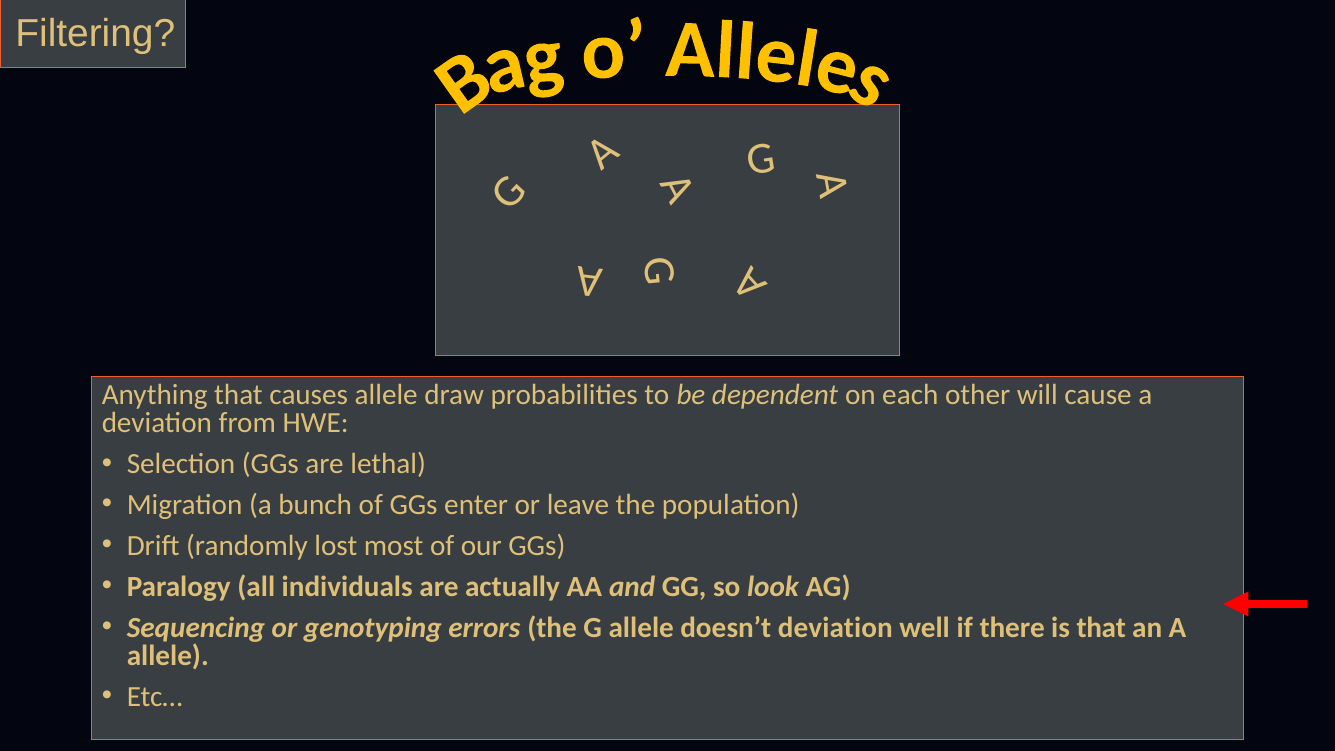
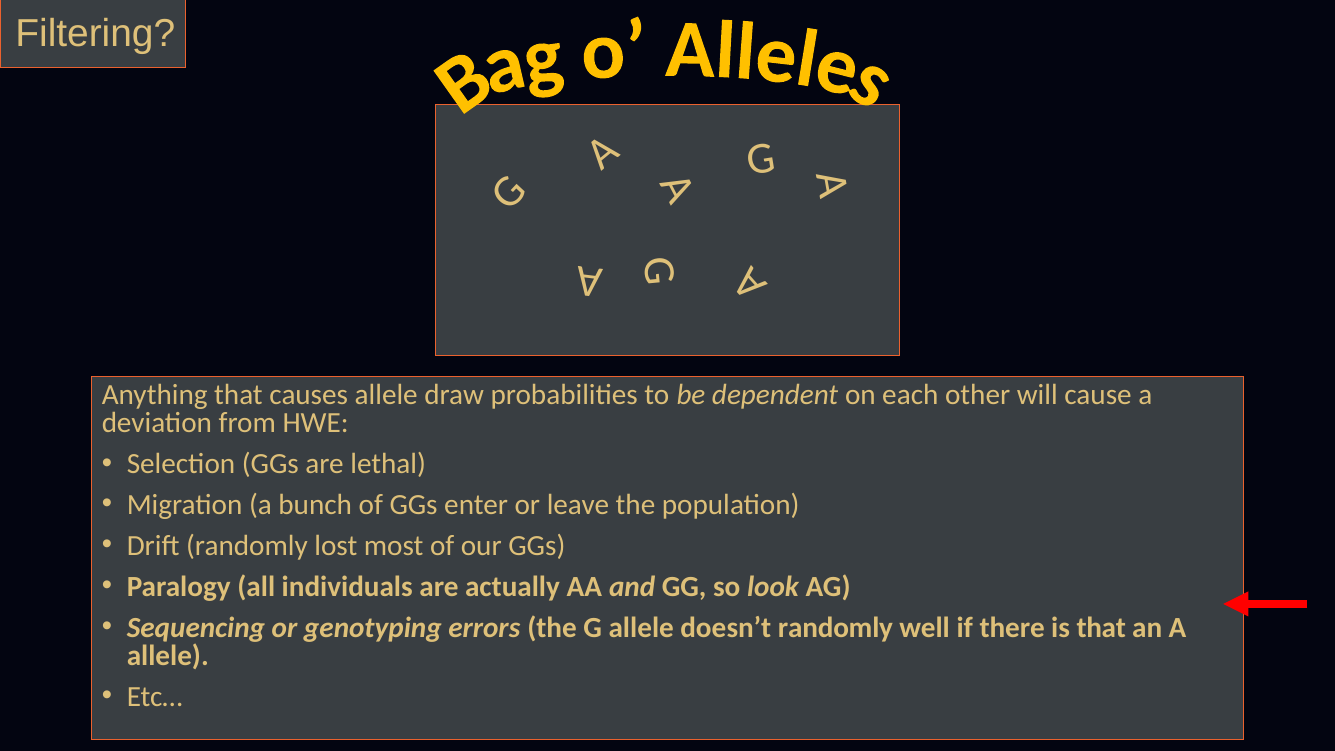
doesn’t deviation: deviation -> randomly (836, 628)
